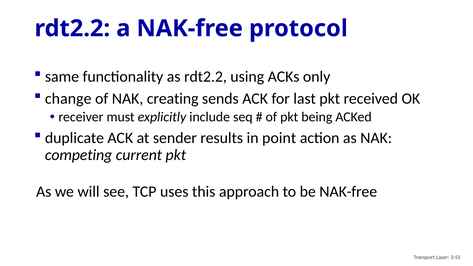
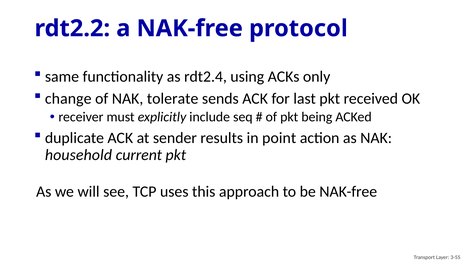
as rdt2.2: rdt2.2 -> rdt2.4 (205, 77)
creating: creating -> tolerate (173, 99)
competing: competing -> household (78, 155)
